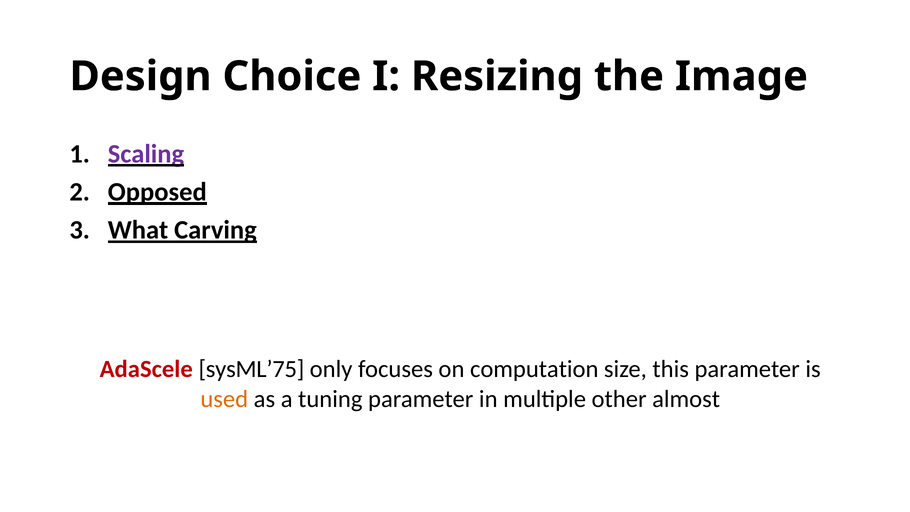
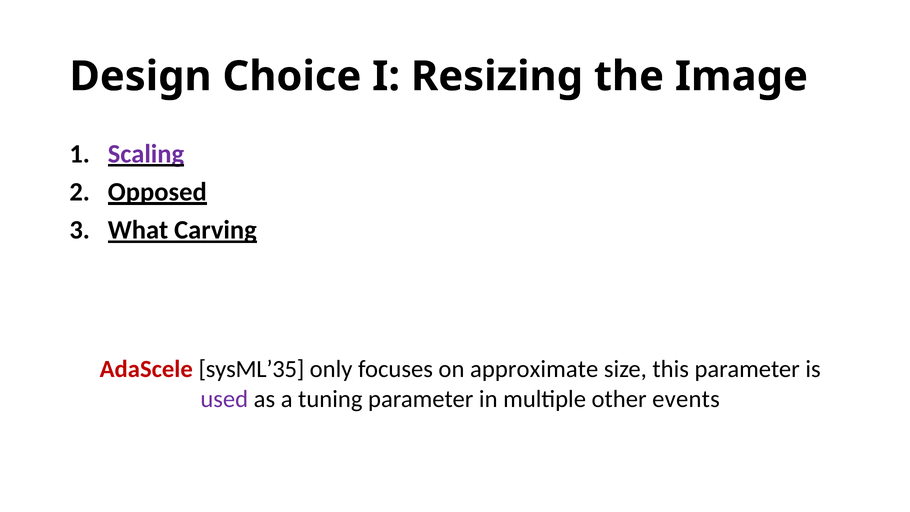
sysML’75: sysML’75 -> sysML’35 (251, 369)
computation: computation -> approximate (534, 369)
used colour: orange -> purple (224, 399)
almost: almost -> events (686, 399)
